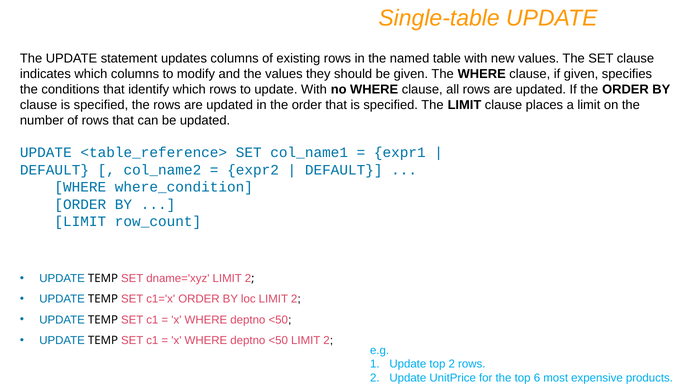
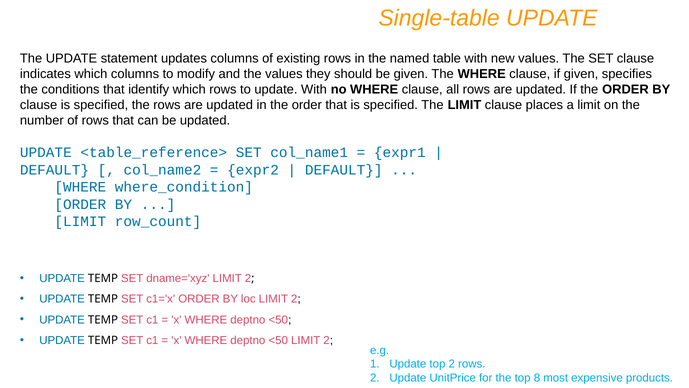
6: 6 -> 8 (537, 377)
